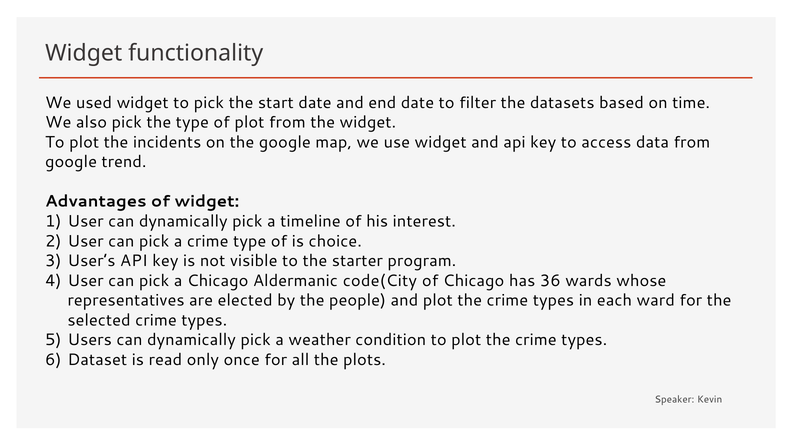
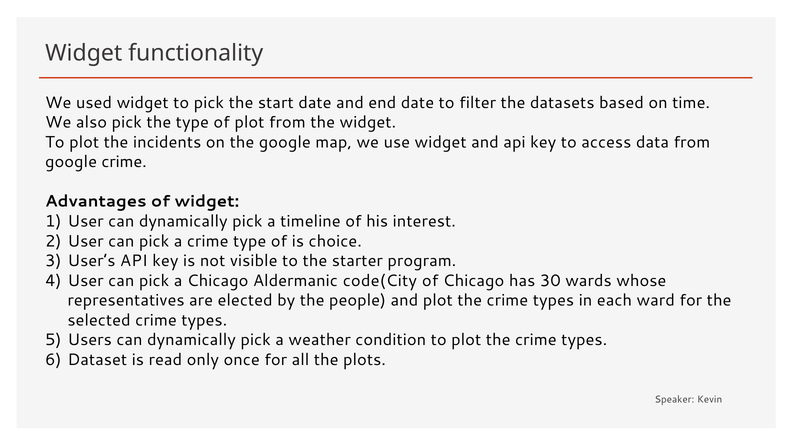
google trend: trend -> crime (124, 162)
36: 36 -> 30 (550, 281)
